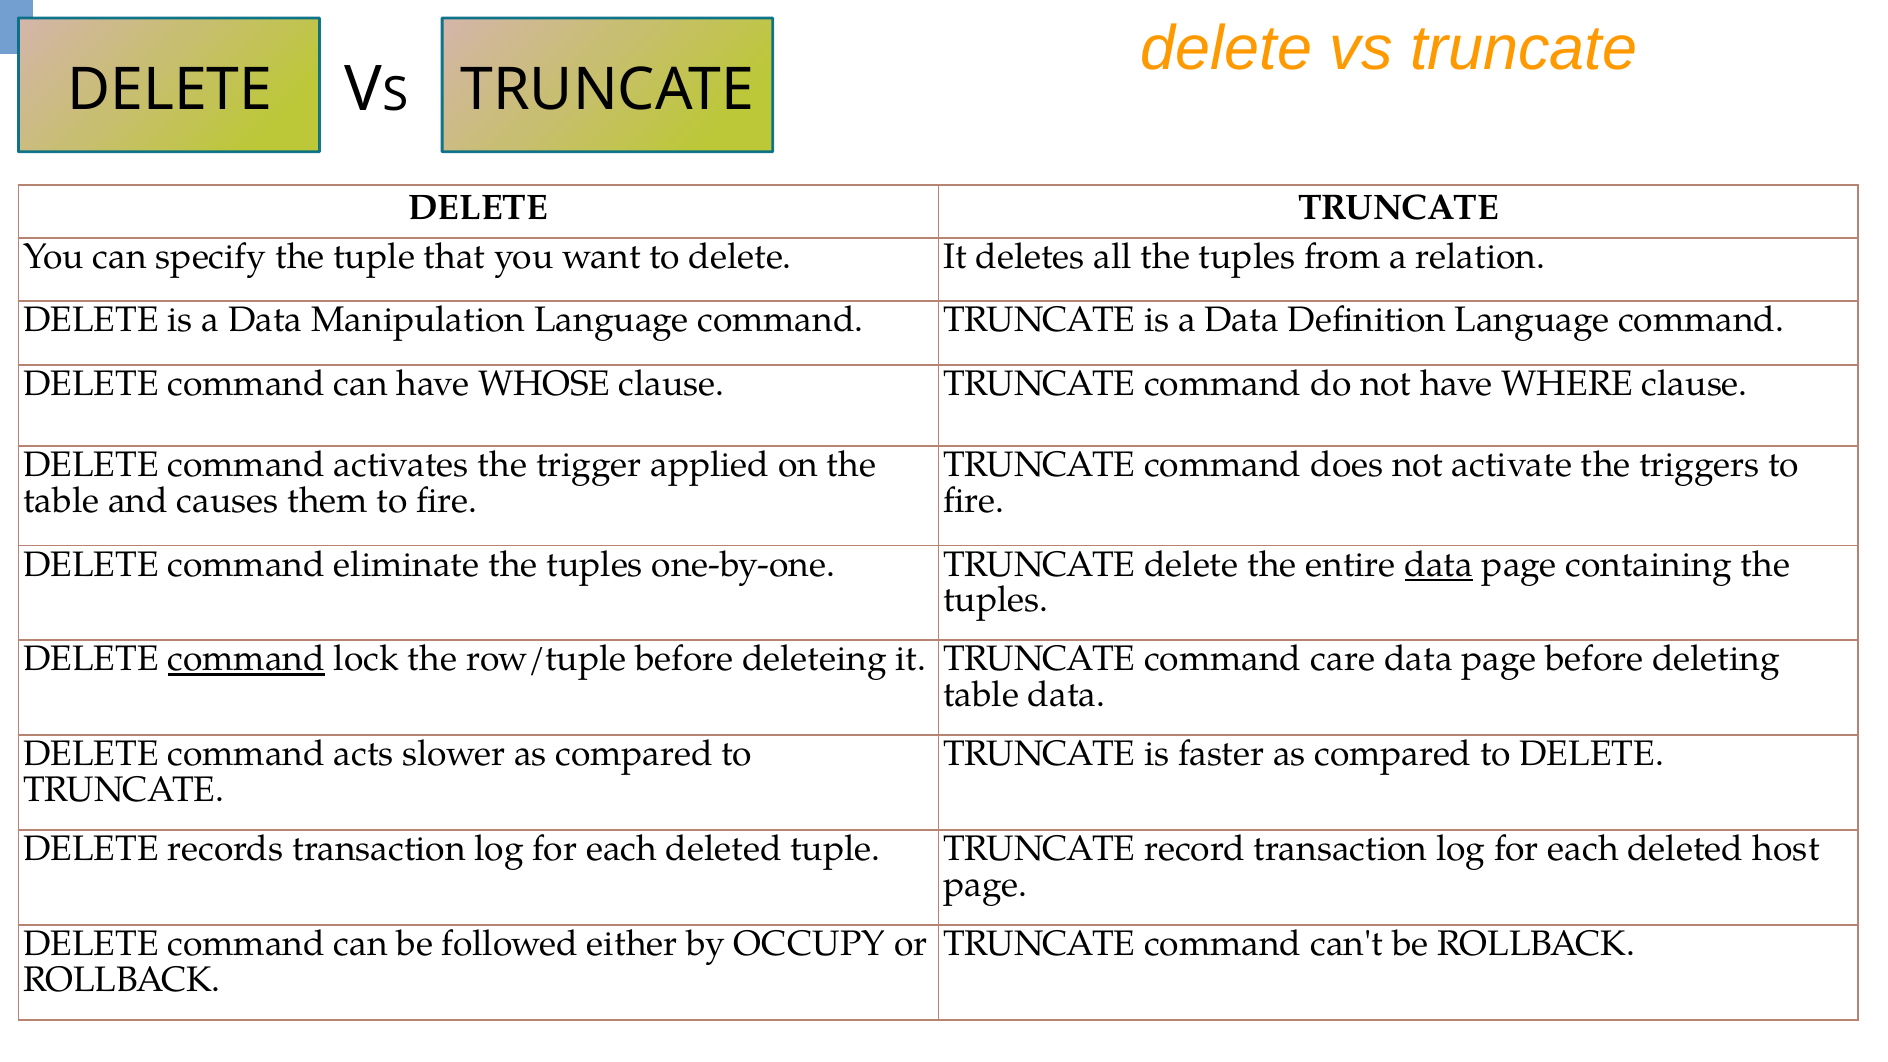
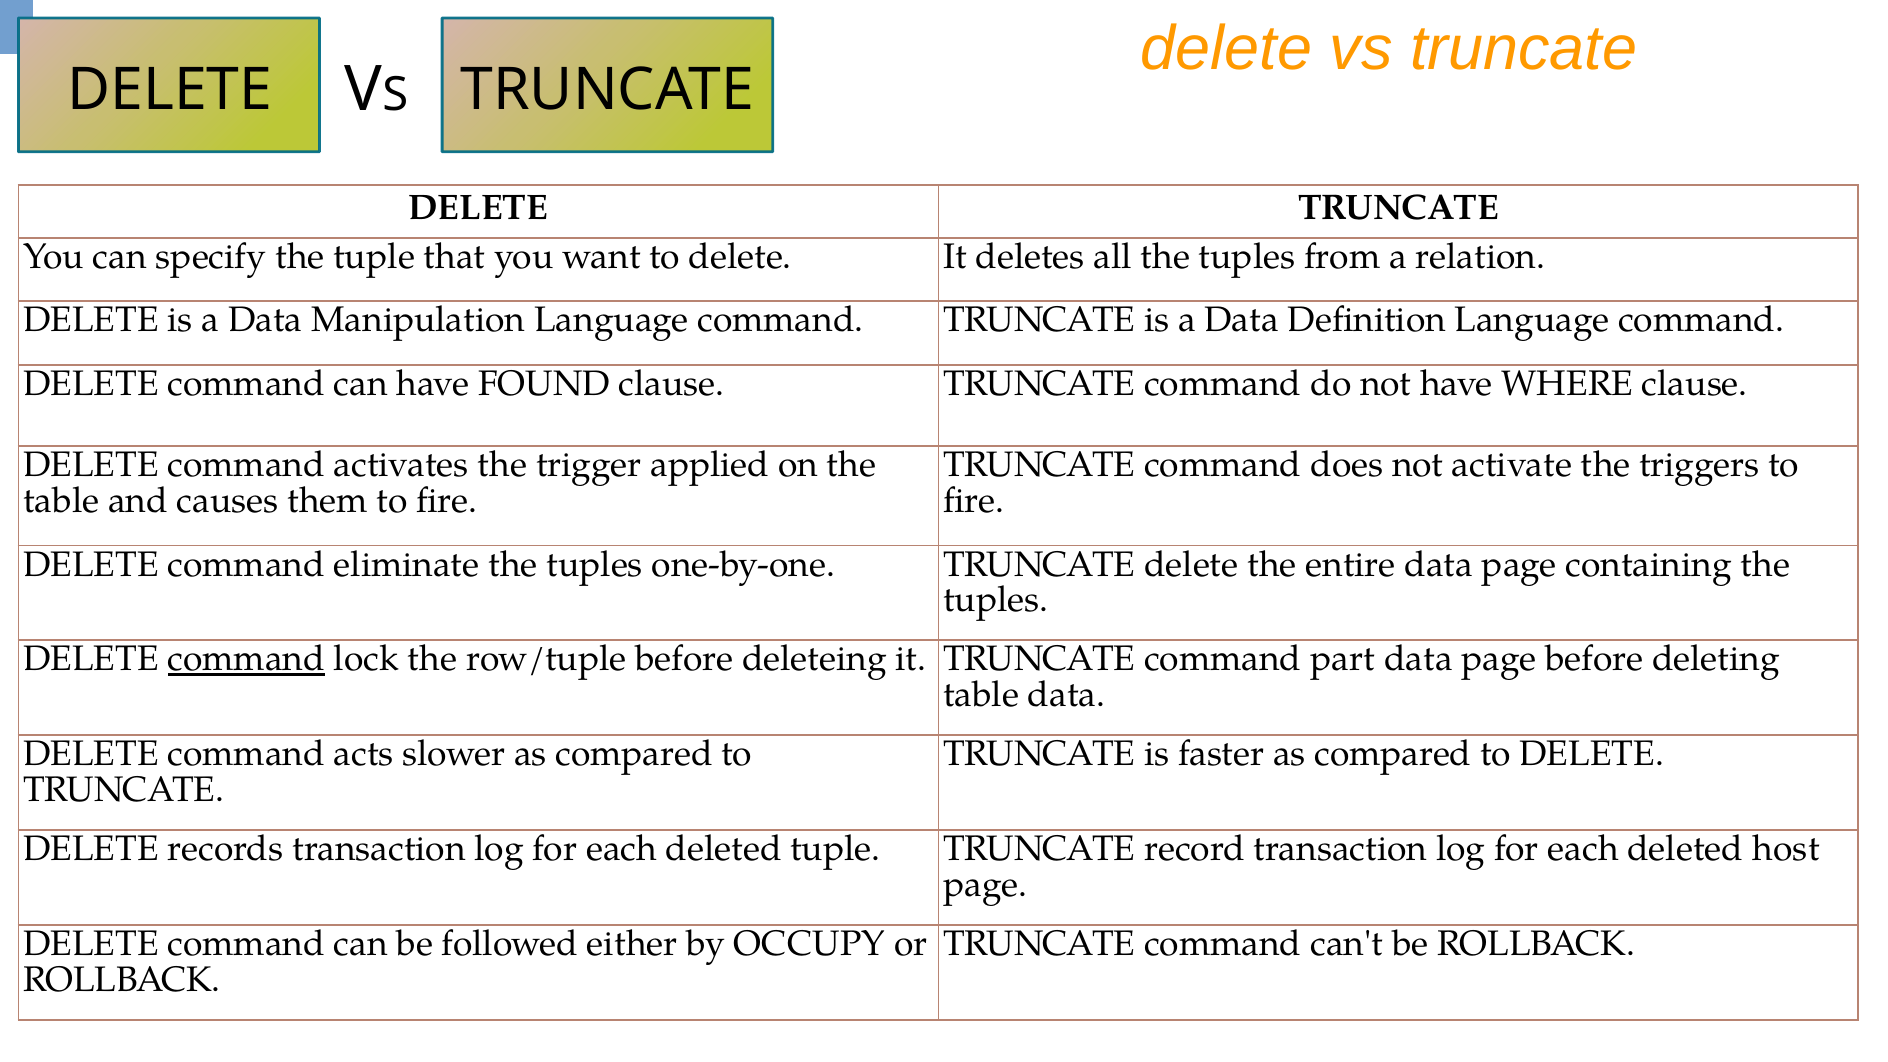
WHOSE: WHOSE -> FOUND (544, 384)
data underline: present -> none (1439, 564)
care: care -> part (1343, 659)
